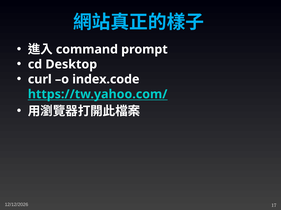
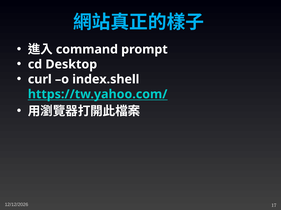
index.code: index.code -> index.shell (106, 80)
